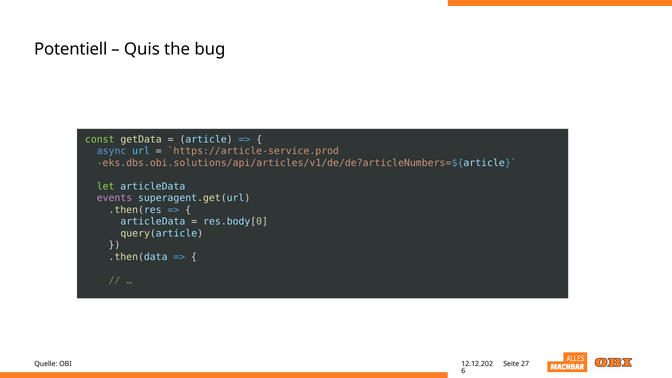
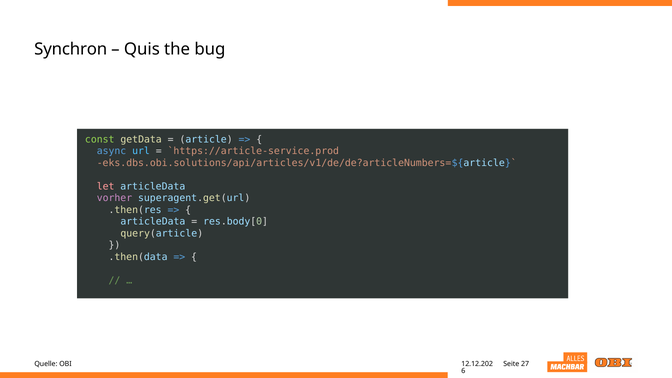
Potentiell: Potentiell -> Synchron (71, 49)
let colour: light green -> pink (106, 186)
events: events -> vorher (114, 198)
